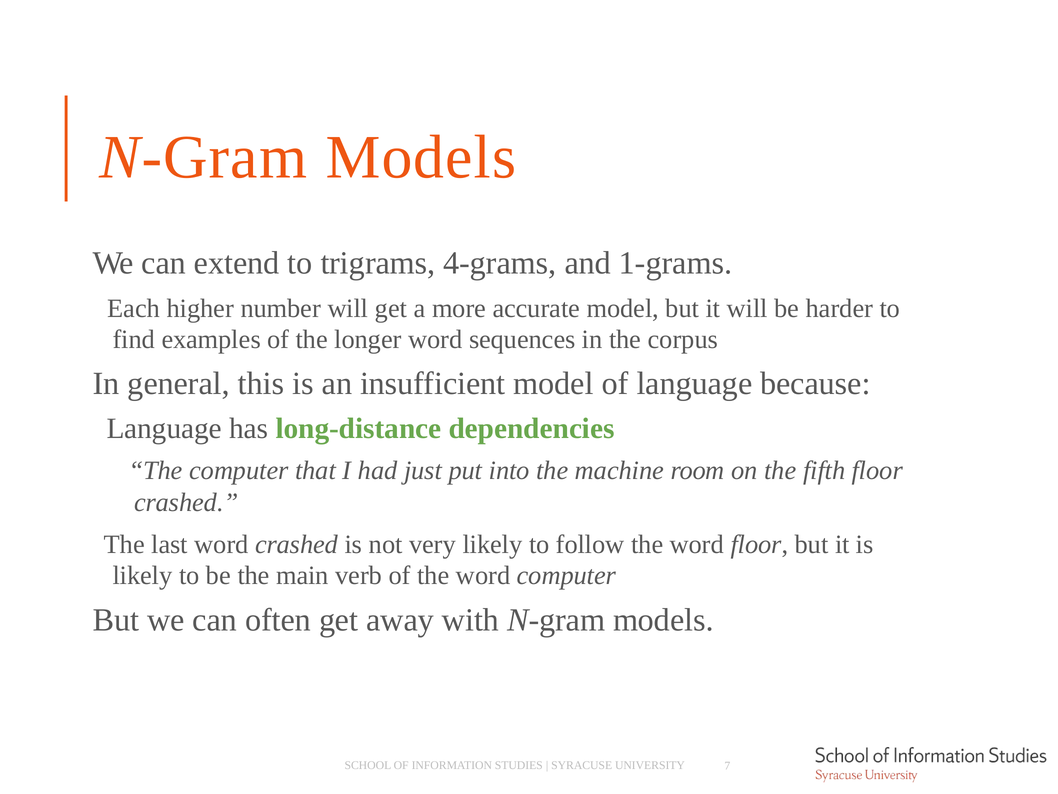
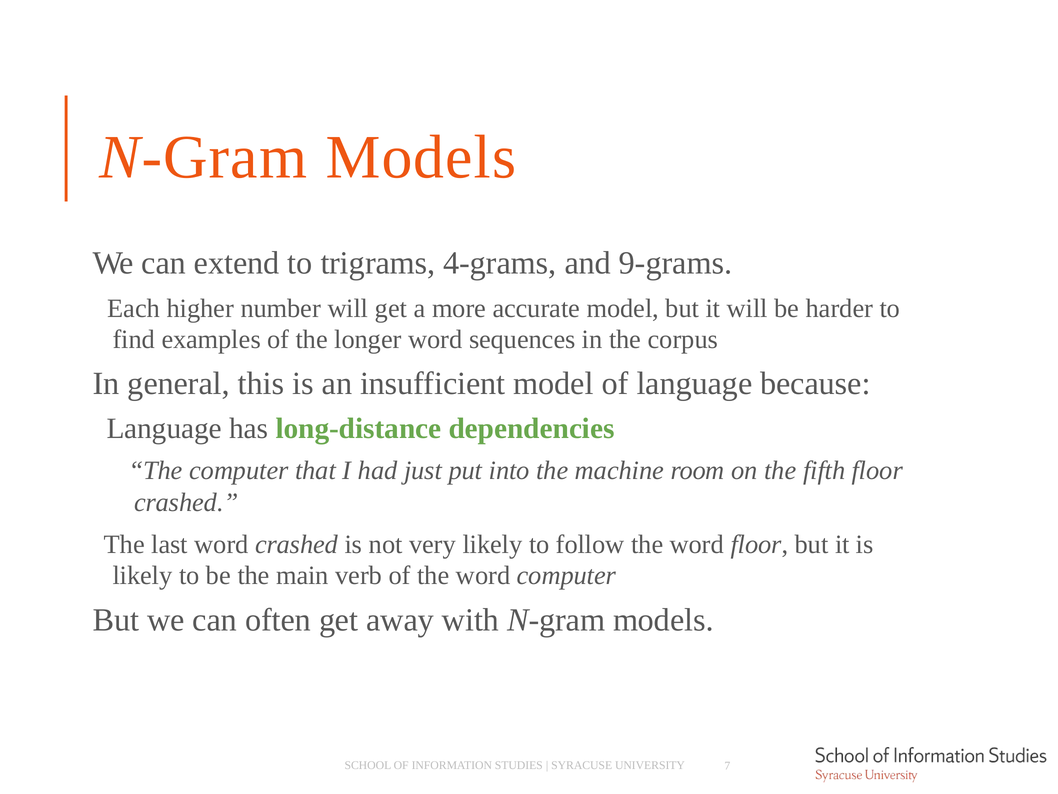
1-grams: 1-grams -> 9-grams (675, 263)
